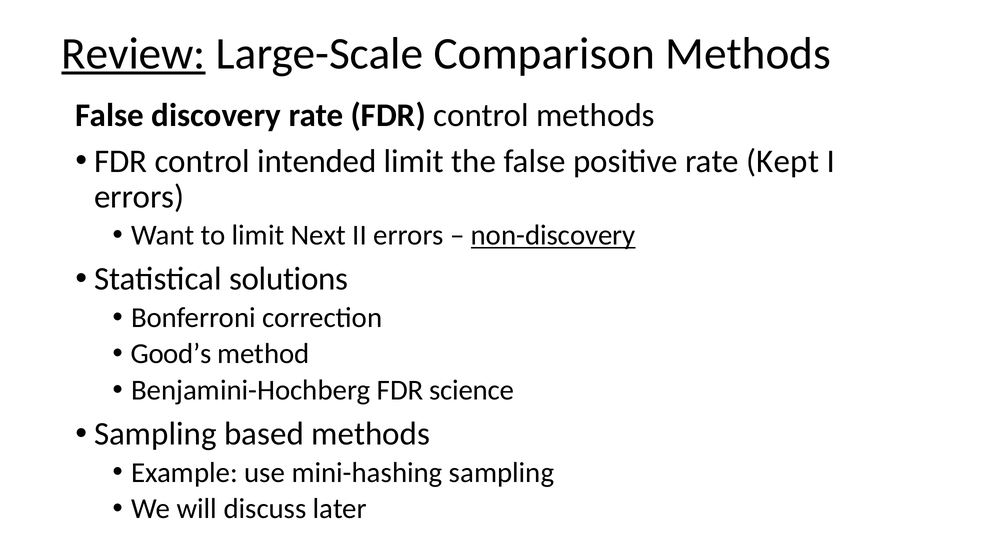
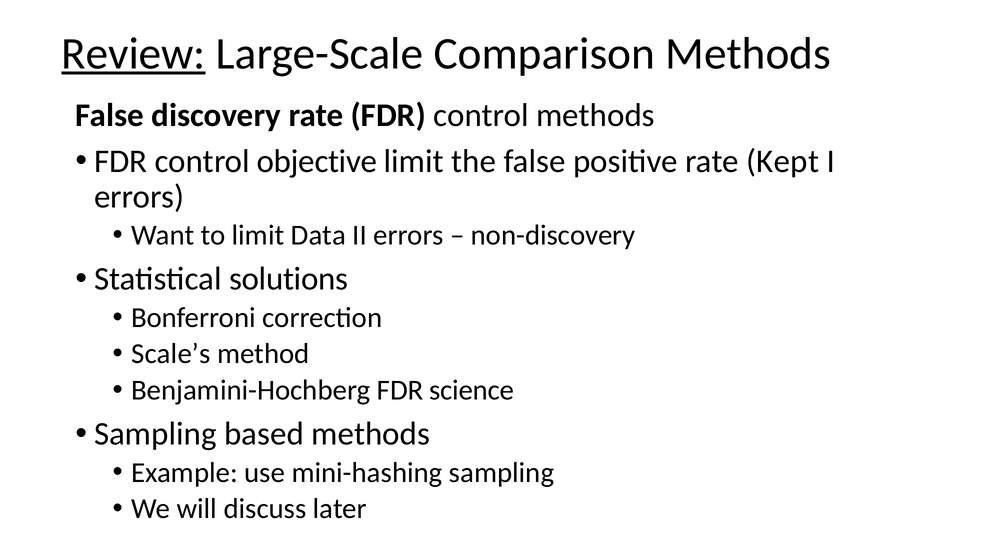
intended: intended -> objective (317, 161)
Next: Next -> Data (318, 235)
non-discovery underline: present -> none (553, 235)
Good’s: Good’s -> Scale’s (171, 354)
